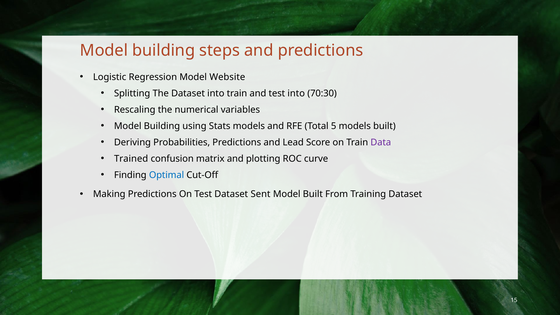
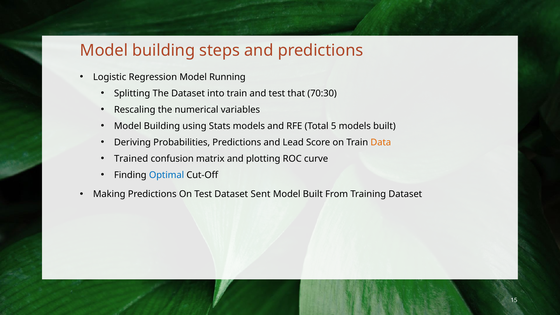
Website: Website -> Running (227, 77)
test into: into -> that (296, 93)
Data colour: purple -> orange (381, 142)
